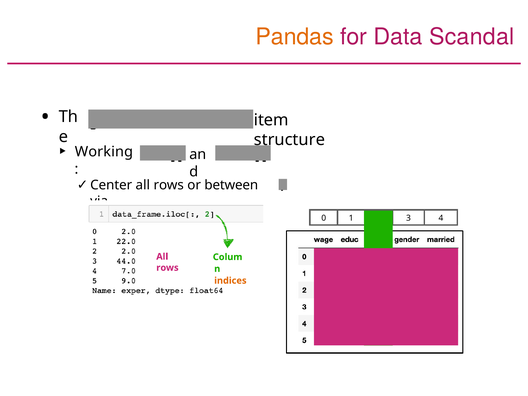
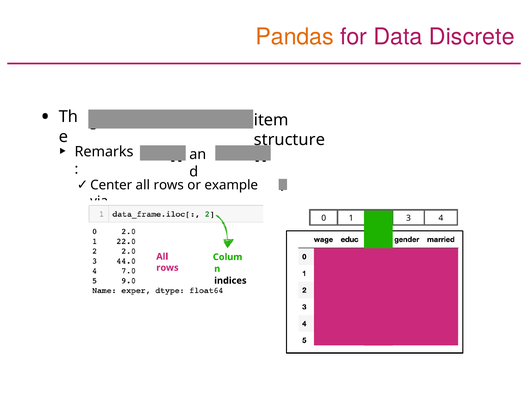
Scandal: Scandal -> Discrete (472, 37)
Working: Working -> Remarks (104, 152)
between: between -> example (231, 185)
indices colour: orange -> black (230, 281)
